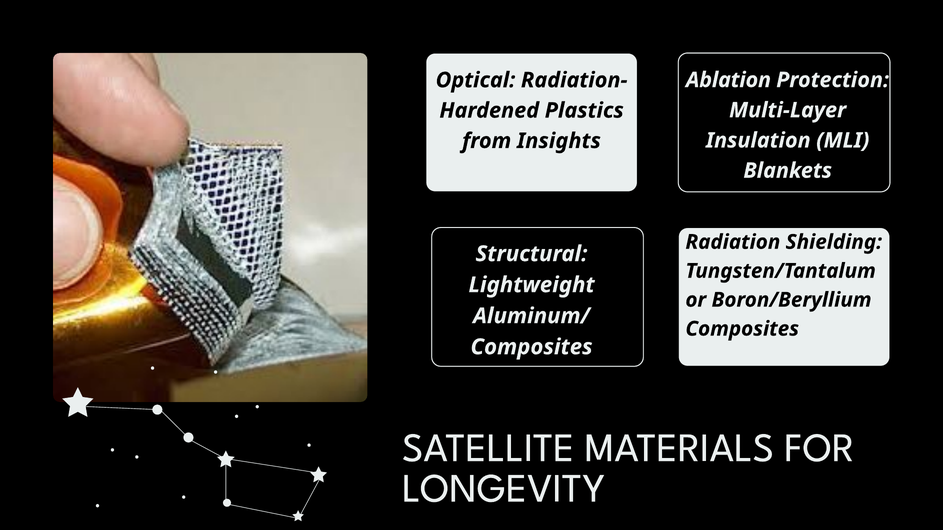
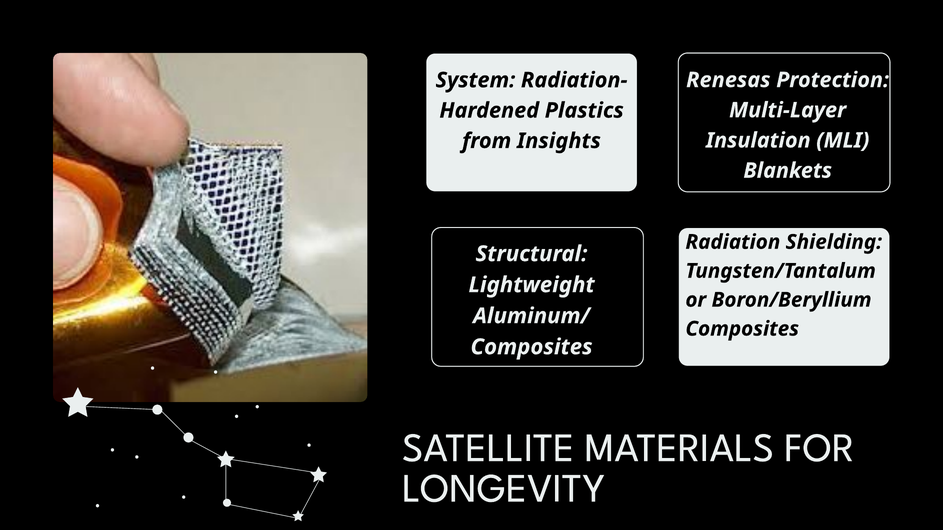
Ablation: Ablation -> Renesas (728, 80)
Optical: Optical -> System (475, 80)
